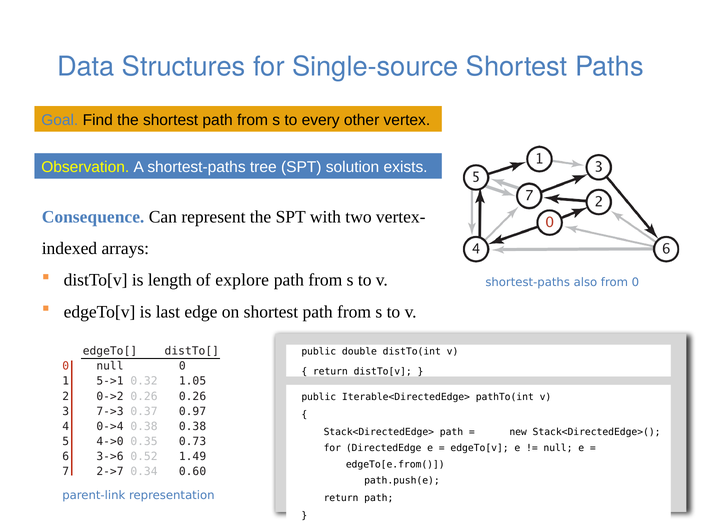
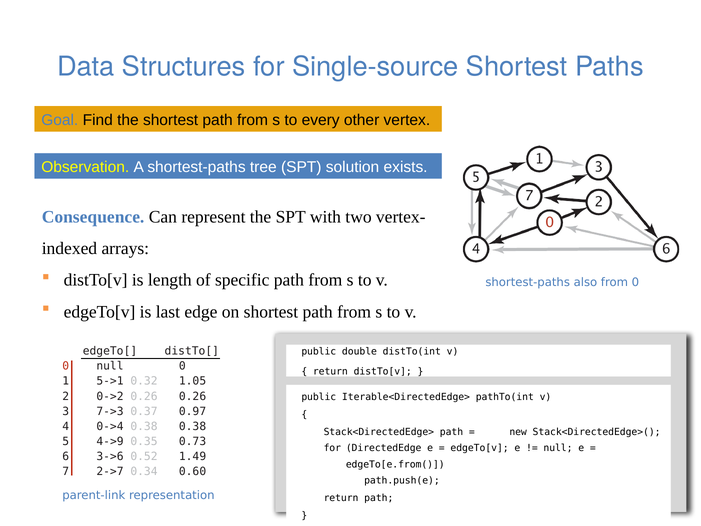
explore: explore -> specific (242, 280)
4->0: 4->0 -> 4->9 (110, 441)
